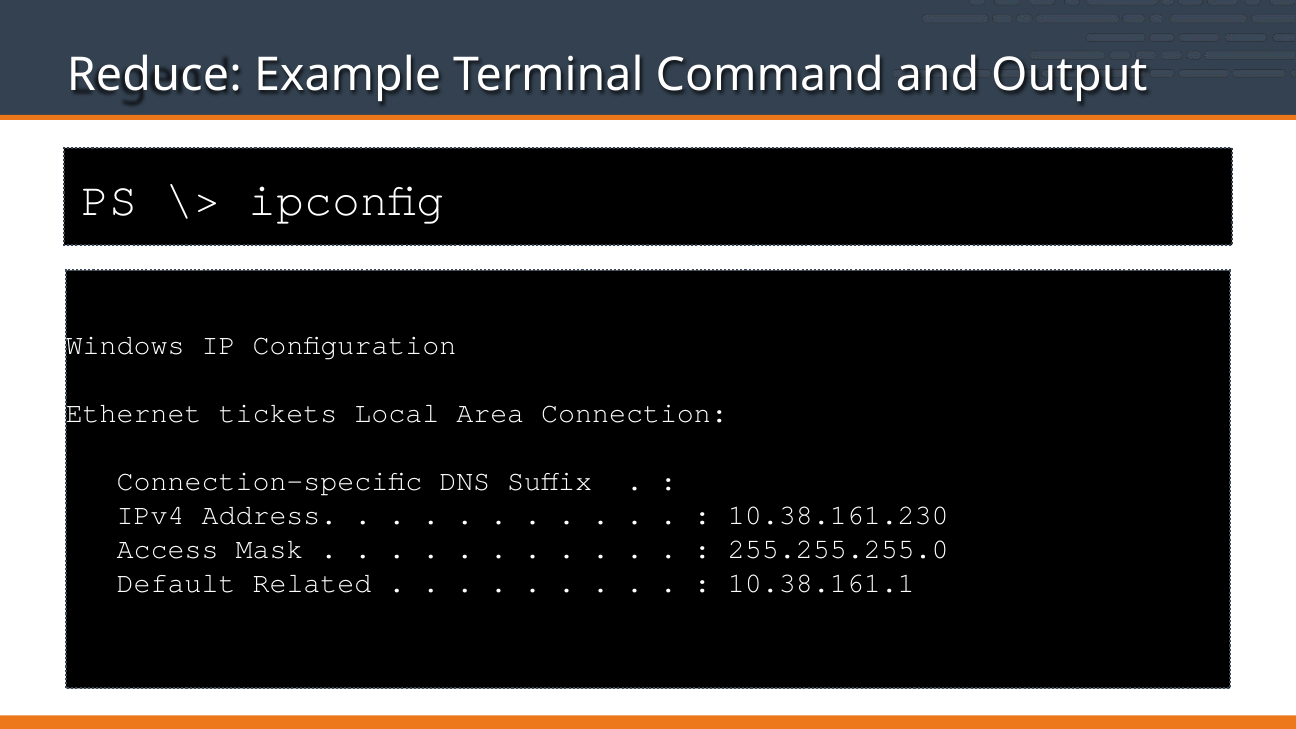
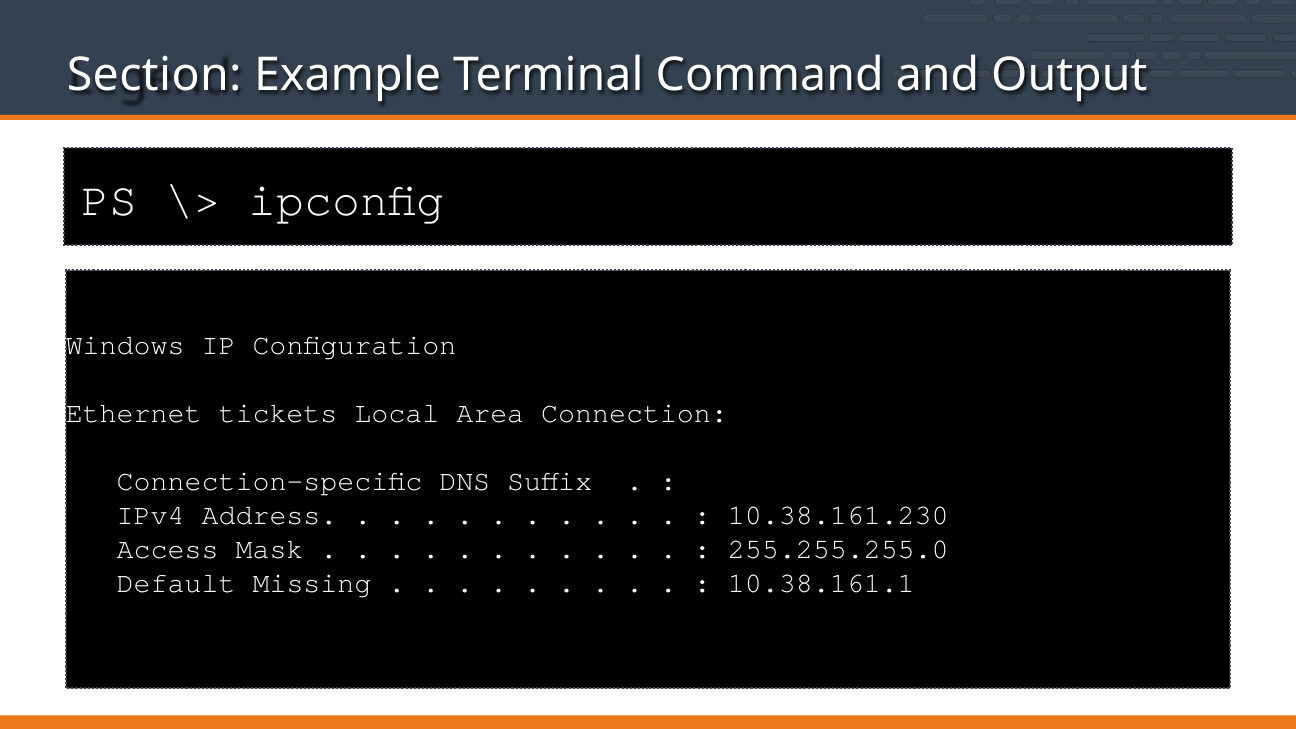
Reduce: Reduce -> Section (154, 76)
Related: Related -> Missing (312, 583)
